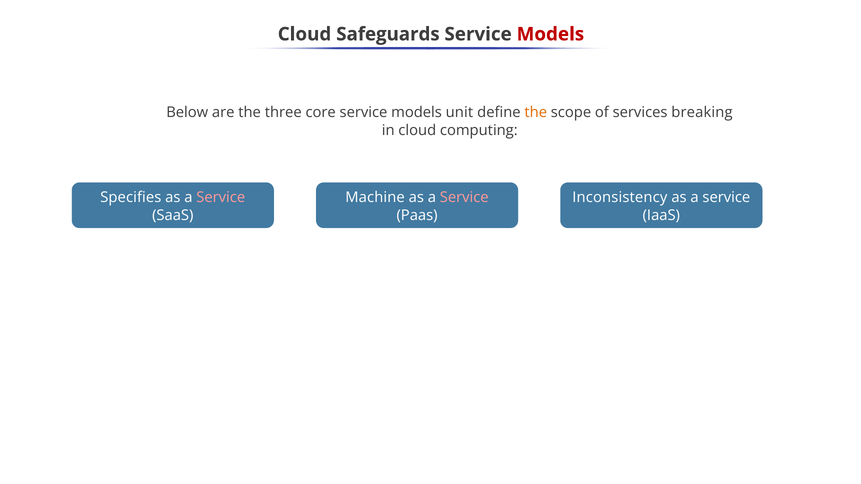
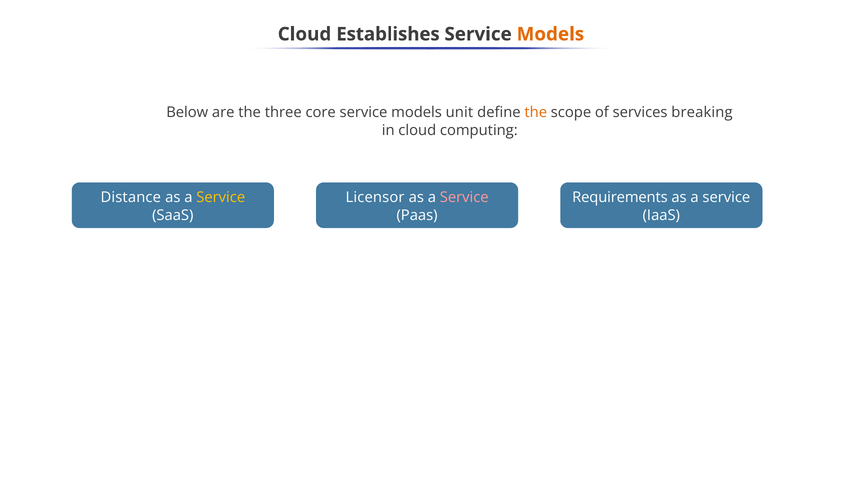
Safeguards: Safeguards -> Establishes (388, 34)
Models colour: red -> orange (550, 34)
Specifies: Specifies -> Distance (131, 198)
Service colour: pink -> yellow (221, 198)
Machine: Machine -> Licensor (375, 198)
Inconsistency: Inconsistency -> Requirements (620, 198)
